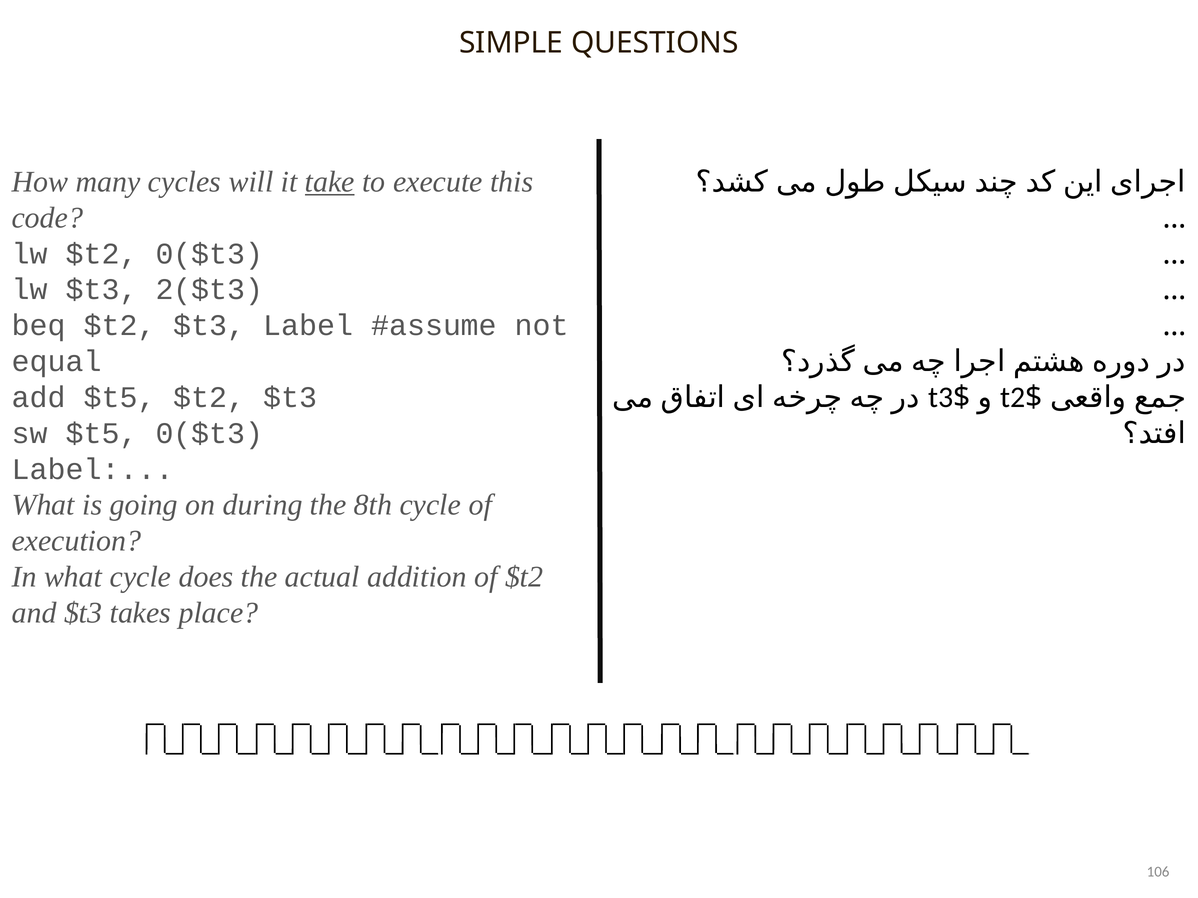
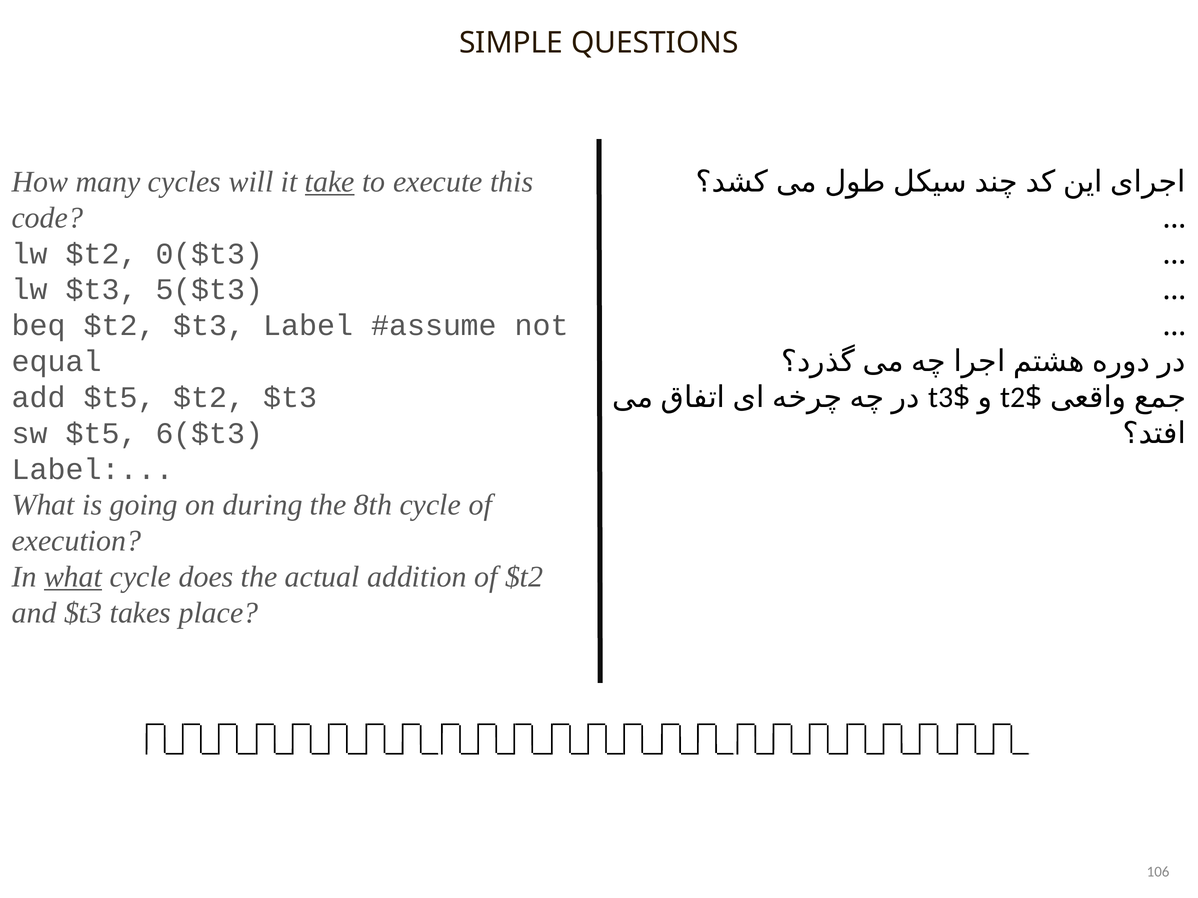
2($t3: 2($t3 -> 5($t3 (209, 290)
$t5 0($t3: 0($t3 -> 6($t3 (209, 434)
what underline: none -> present (73, 577)
